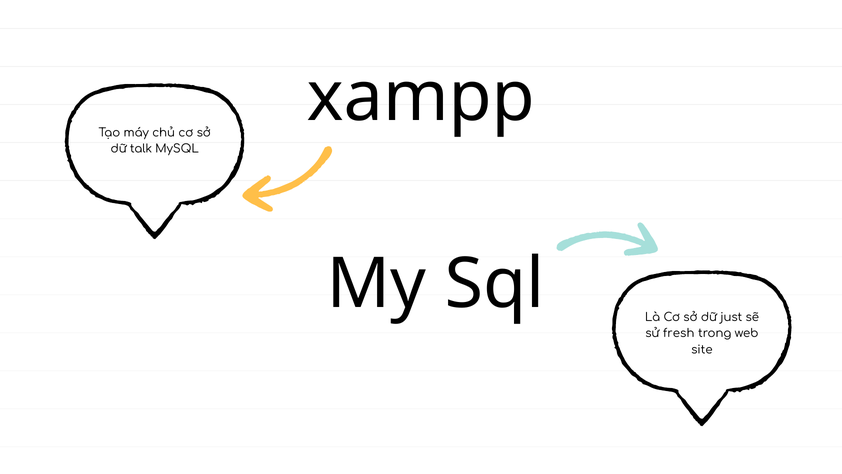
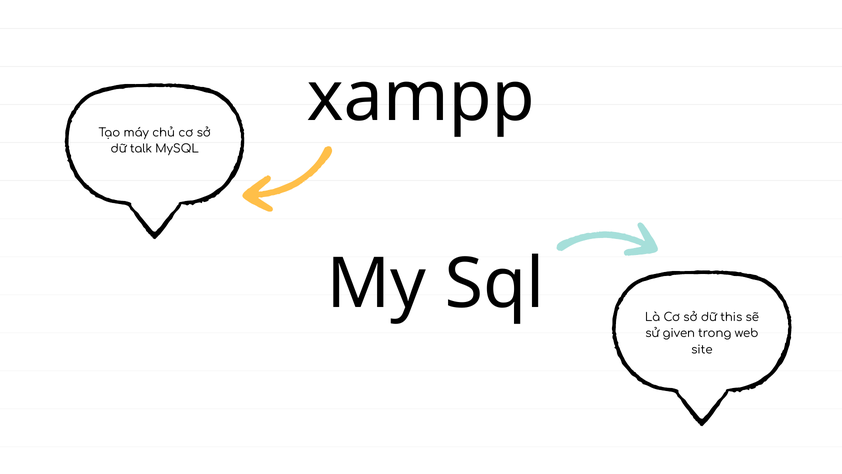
just: just -> this (731, 317)
fresh: fresh -> given (679, 333)
